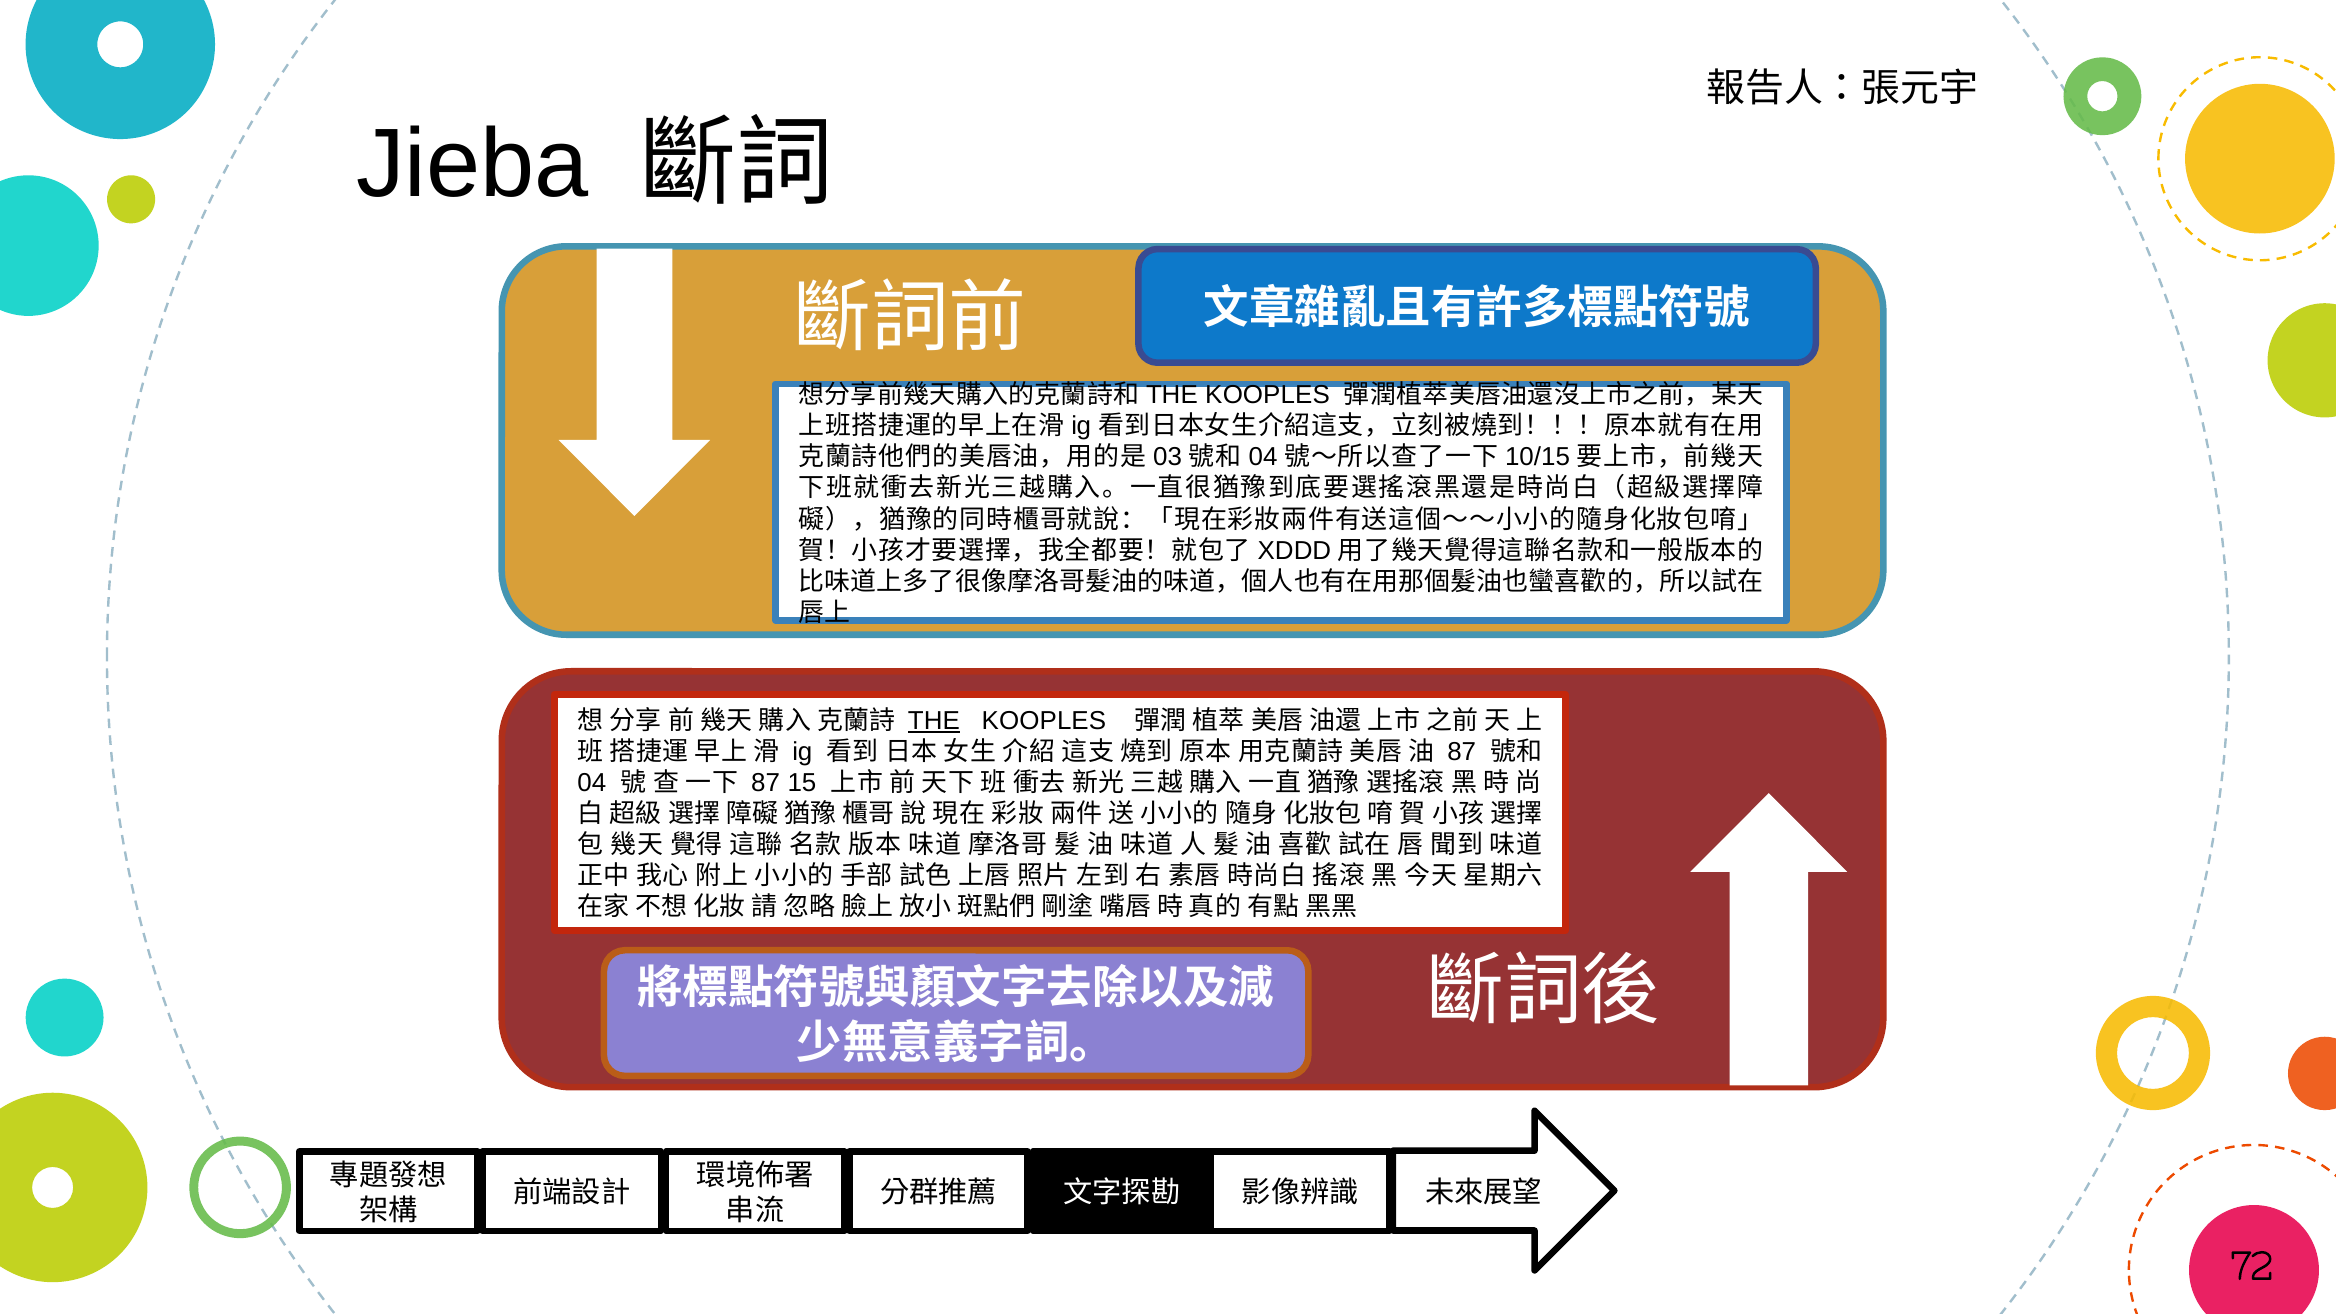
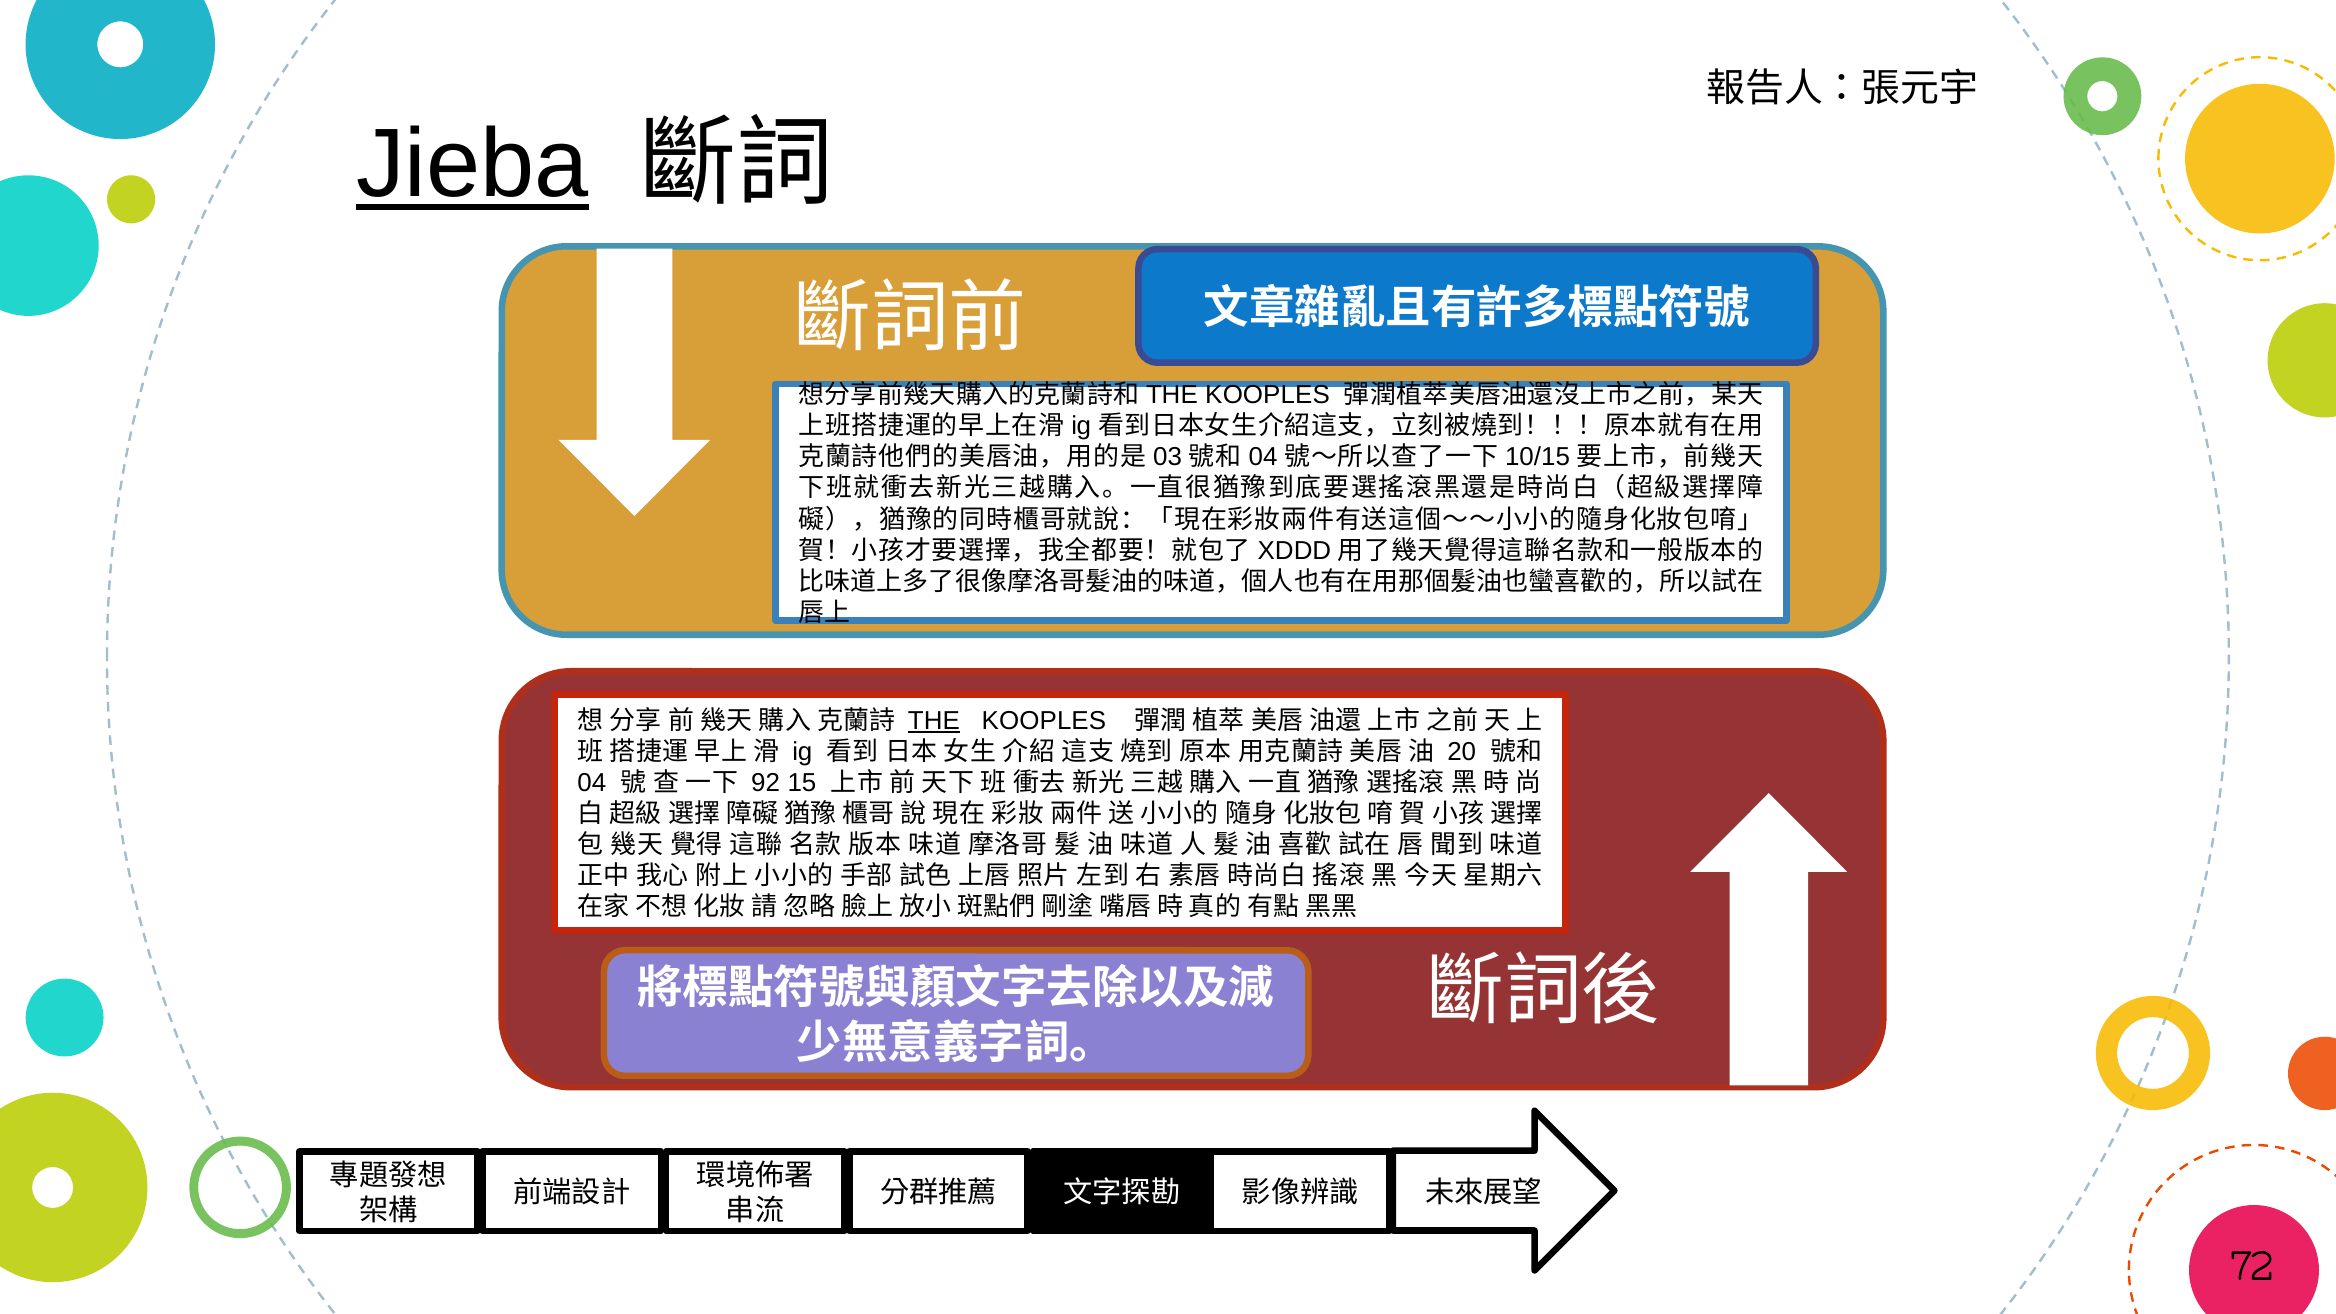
Jieba underline: none -> present (472, 165)
87: 87 -> 20 (1462, 752)
87: 87 -> 92 (766, 783)
